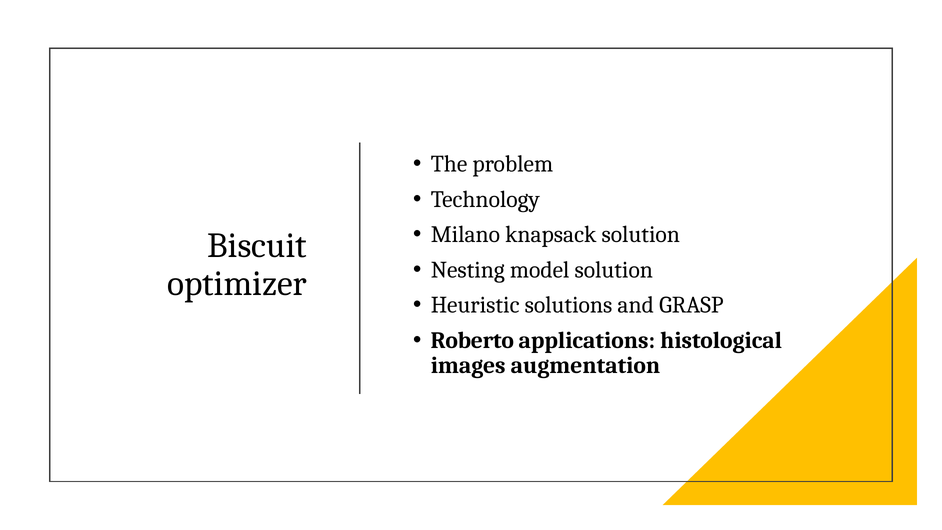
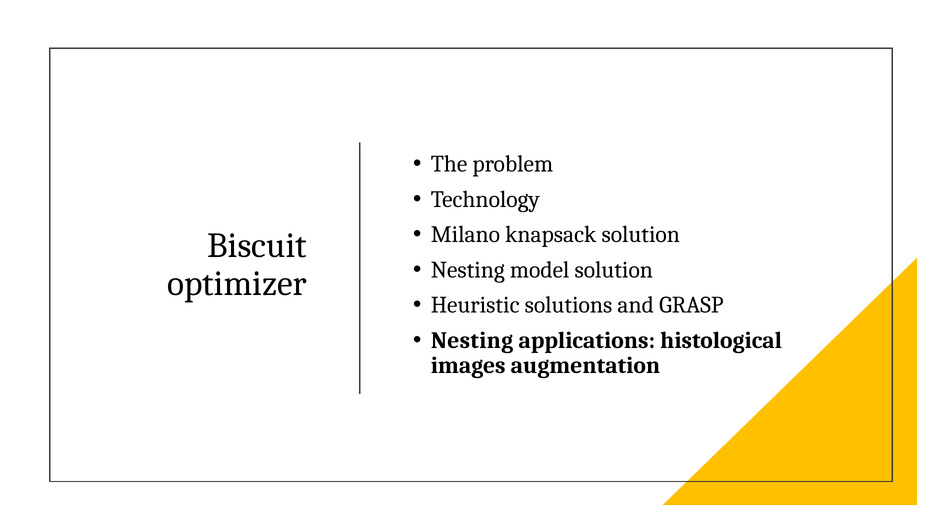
Roberto: Roberto -> Nesting (472, 340)
